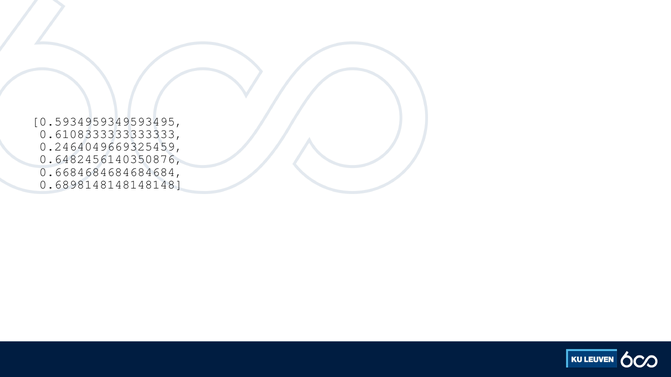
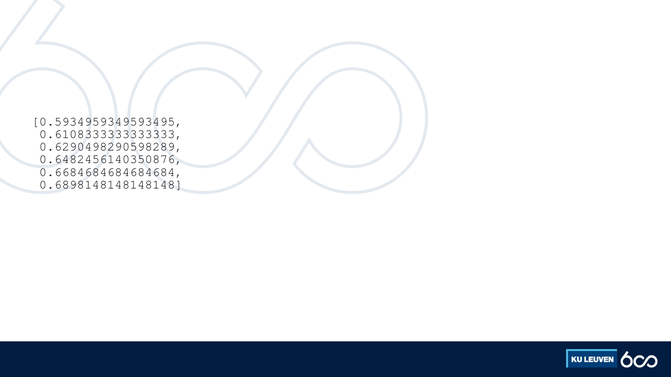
0.2464049669325459: 0.2464049669325459 -> 0.6290498290598289 (111, 147)
